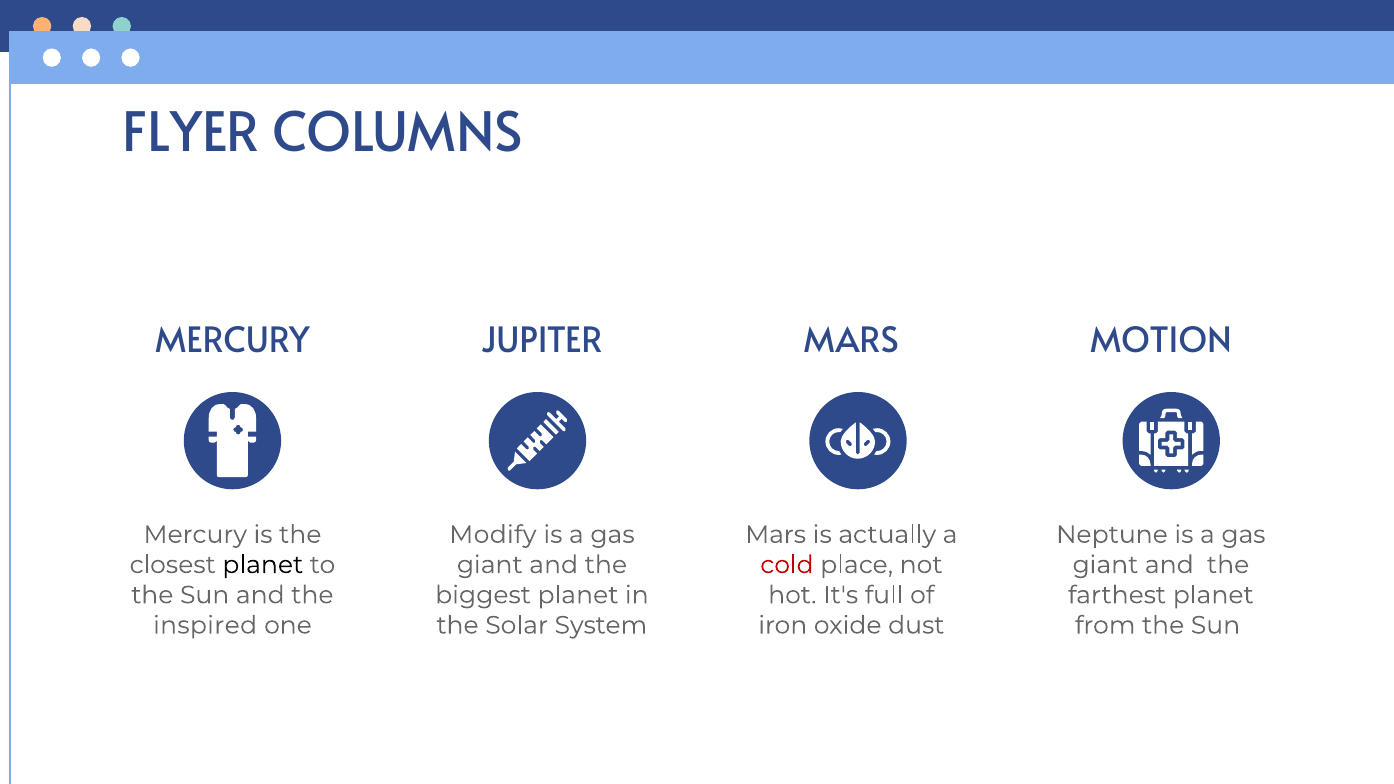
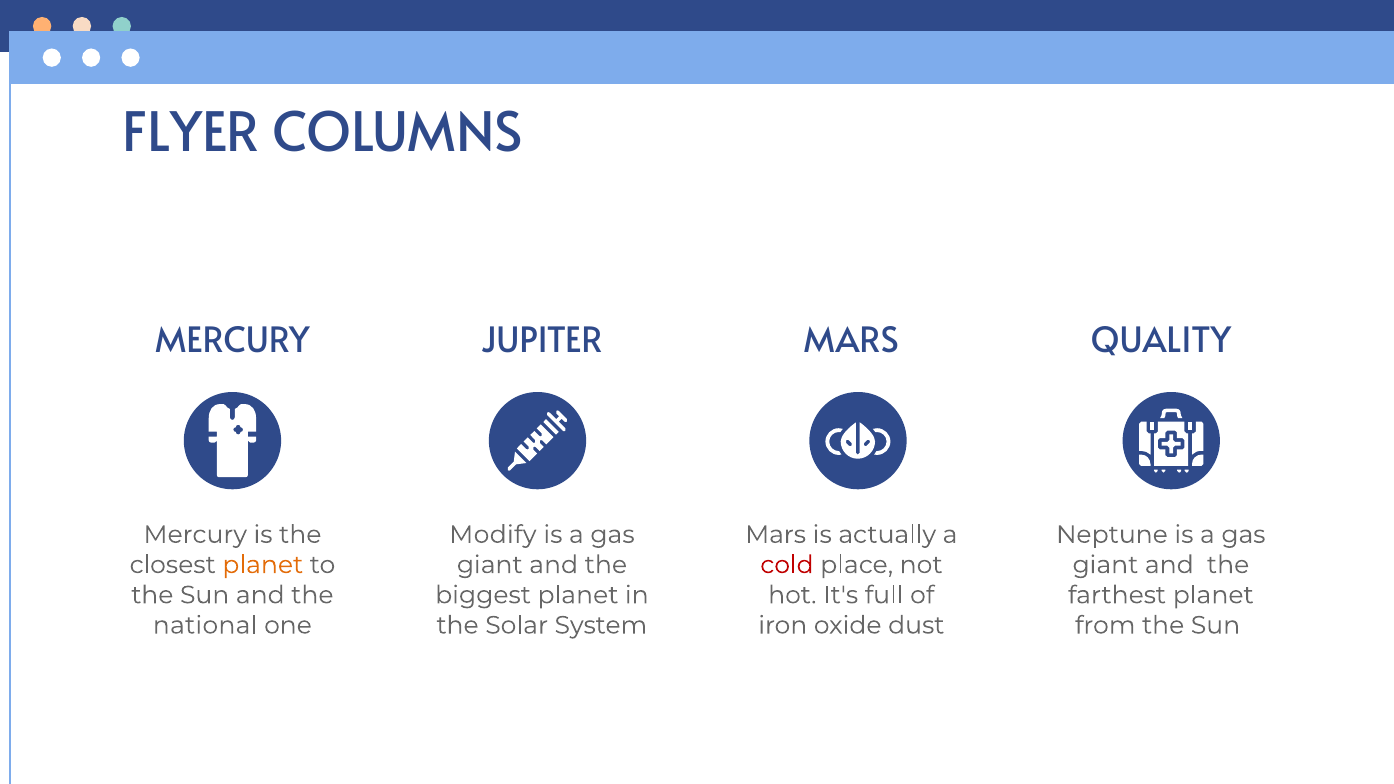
MOTION: MOTION -> QUALITY (1161, 341)
planet colour: black -> orange (263, 565)
inspired: inspired -> national (205, 625)
